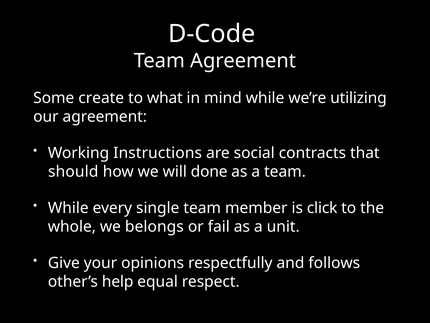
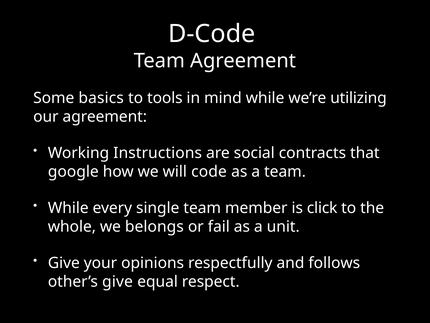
create: create -> basics (101, 98)
what: what -> tools (165, 98)
should: should -> google (73, 171)
done: done -> code (209, 171)
other’s help: help -> give (118, 281)
